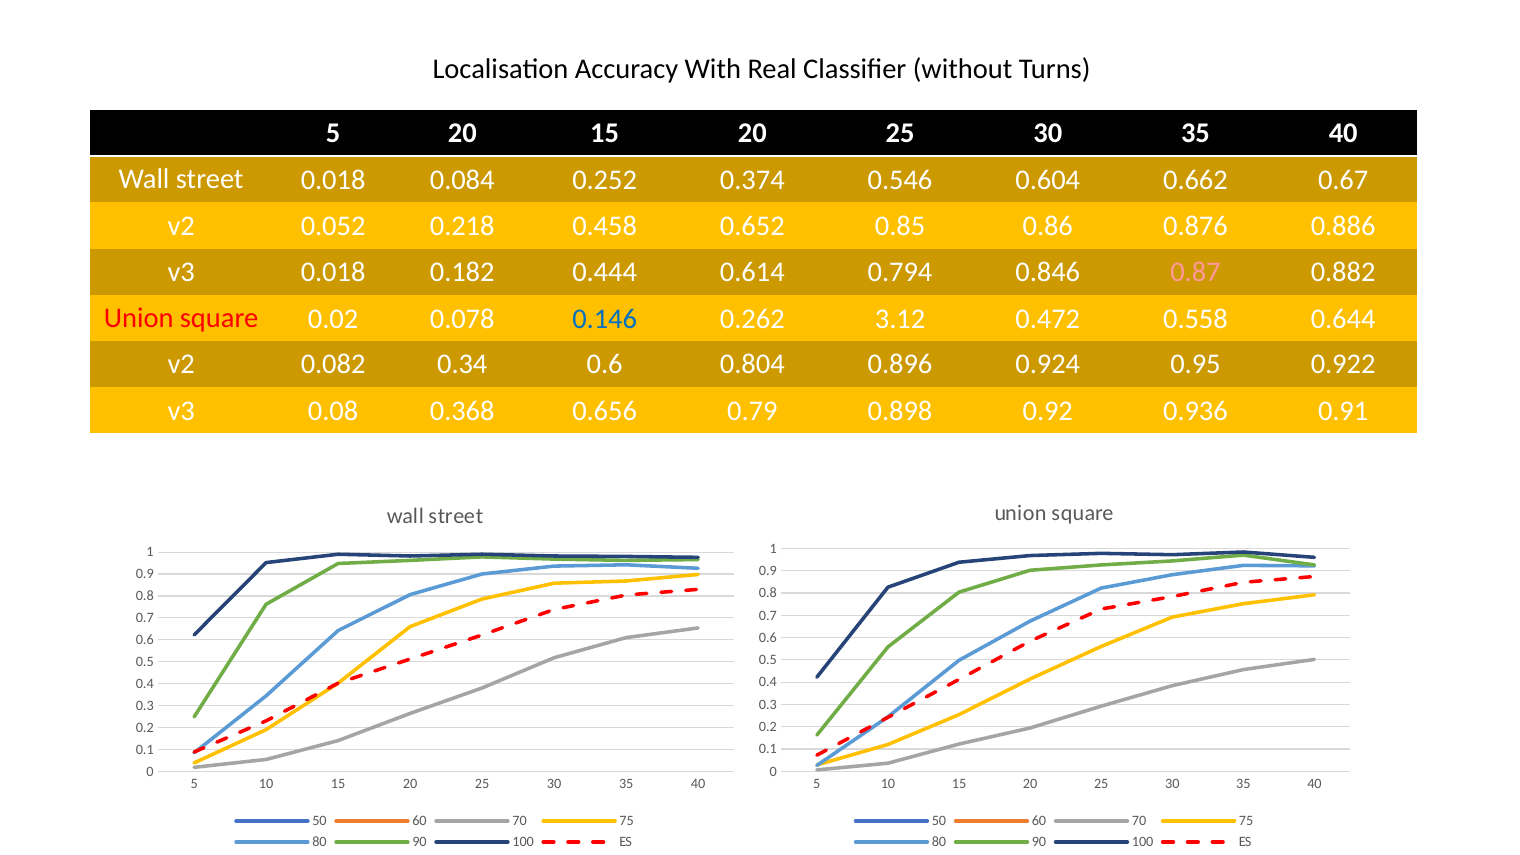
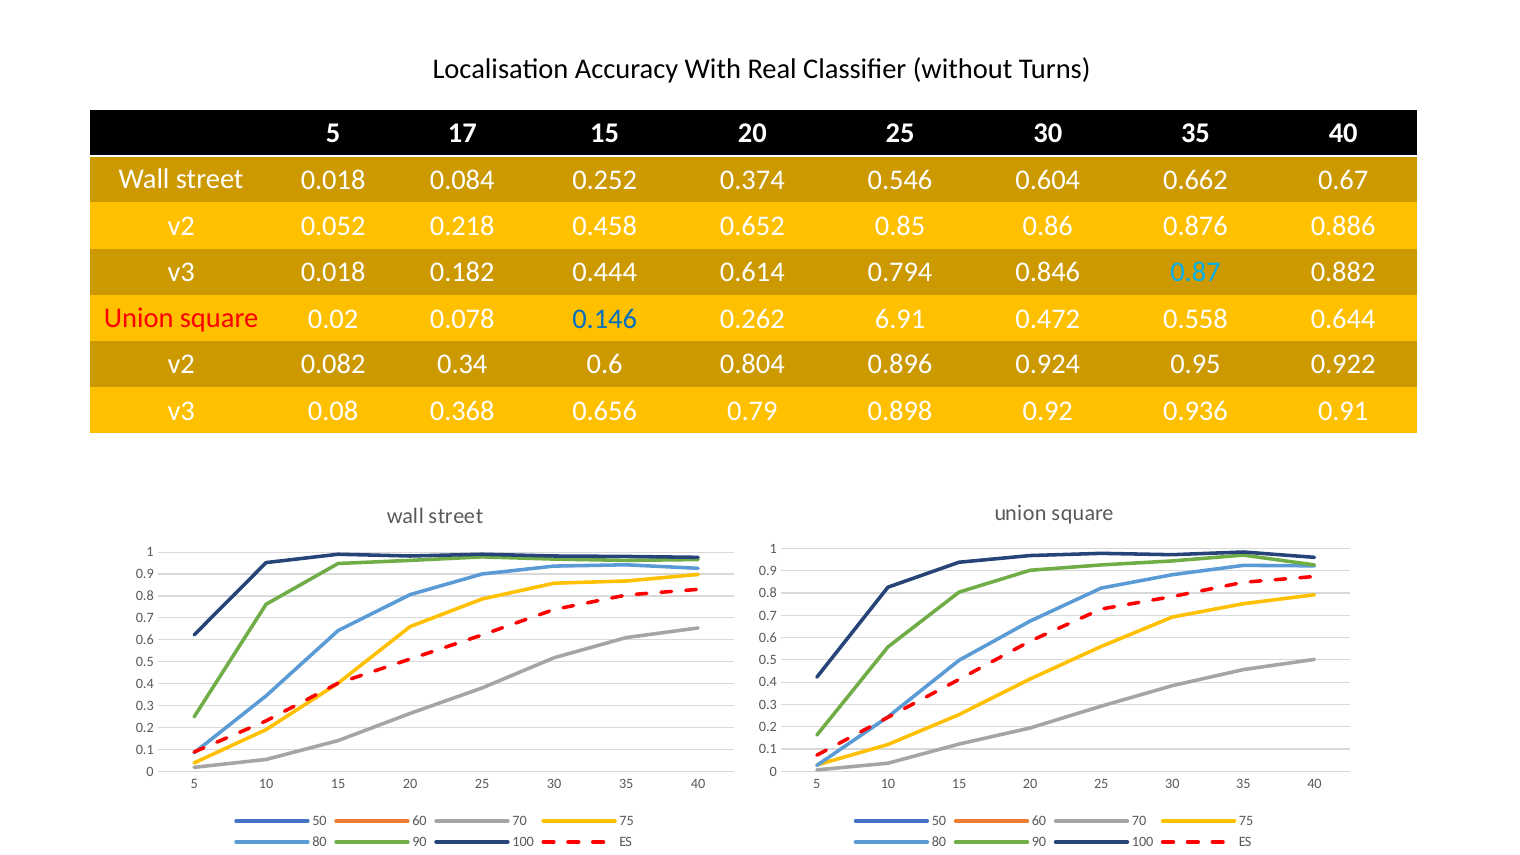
5 20: 20 -> 17 (462, 133)
0.87 colour: pink -> light blue (1195, 272)
3.12: 3.12 -> 6.91 (900, 319)
